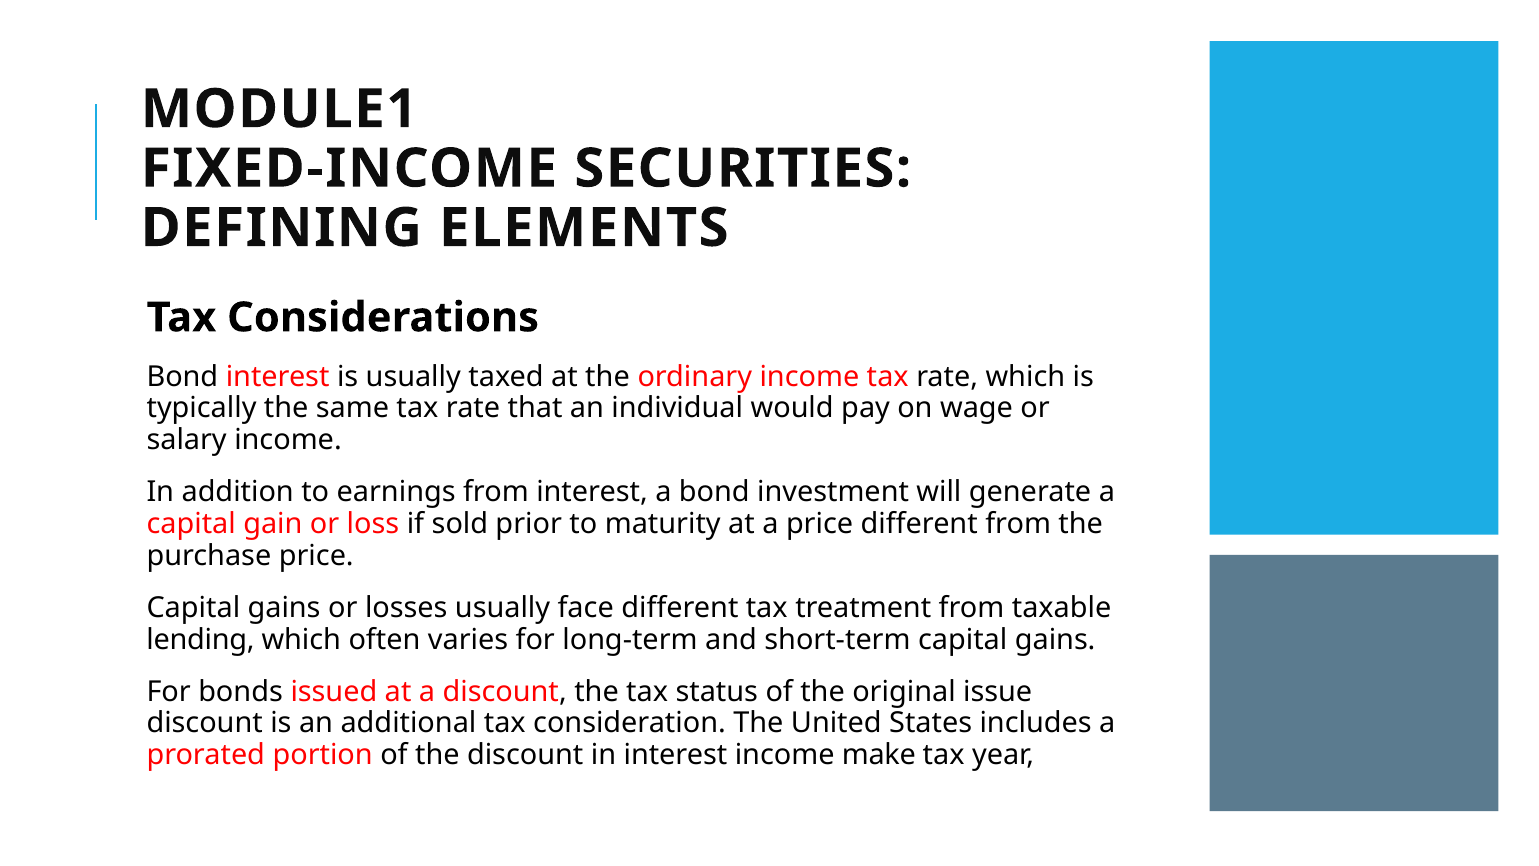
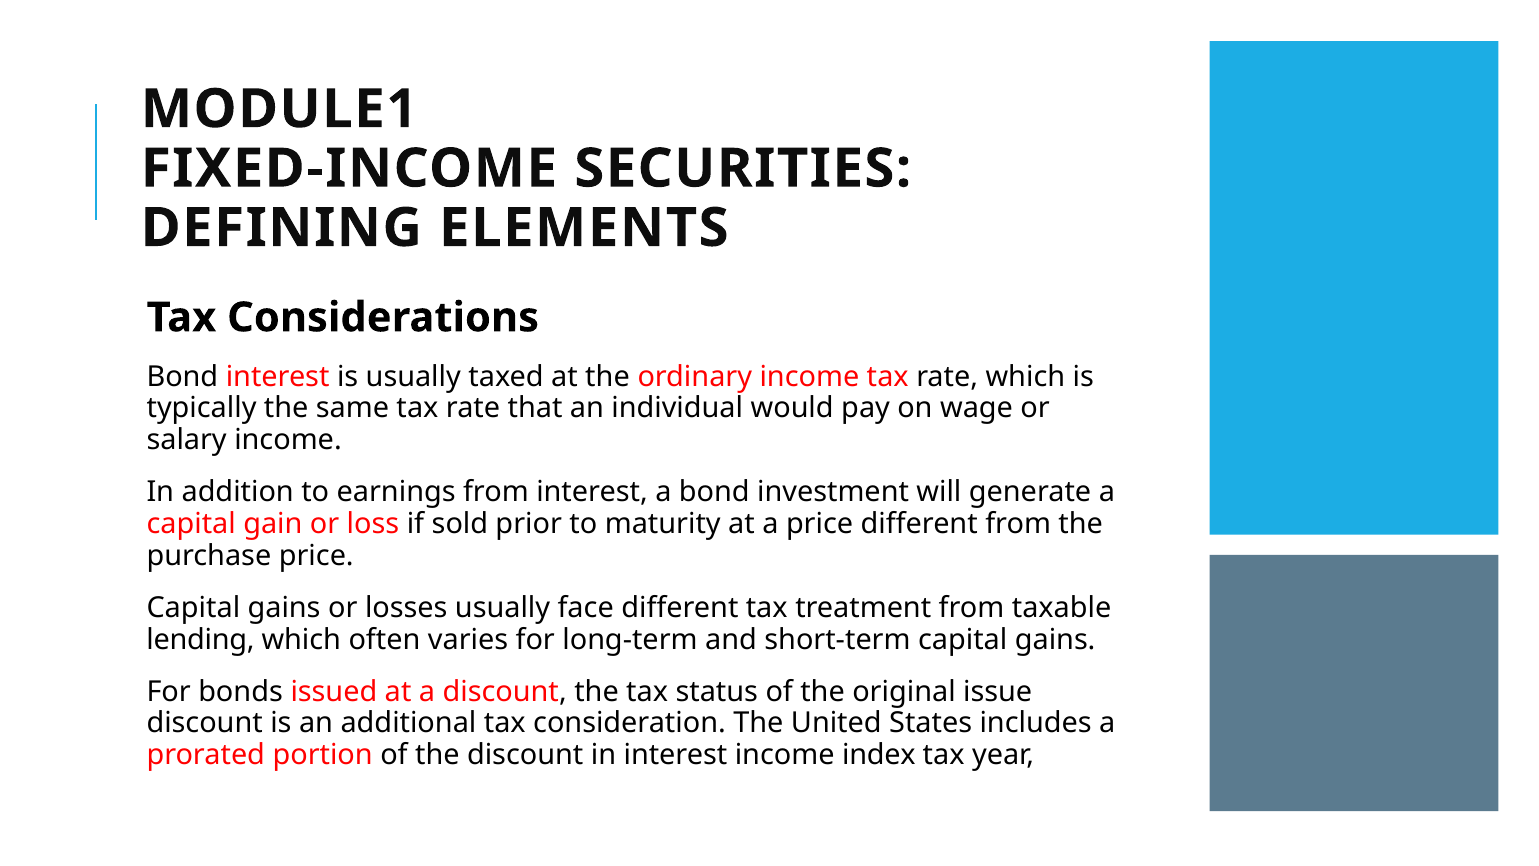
make: make -> index (879, 755)
